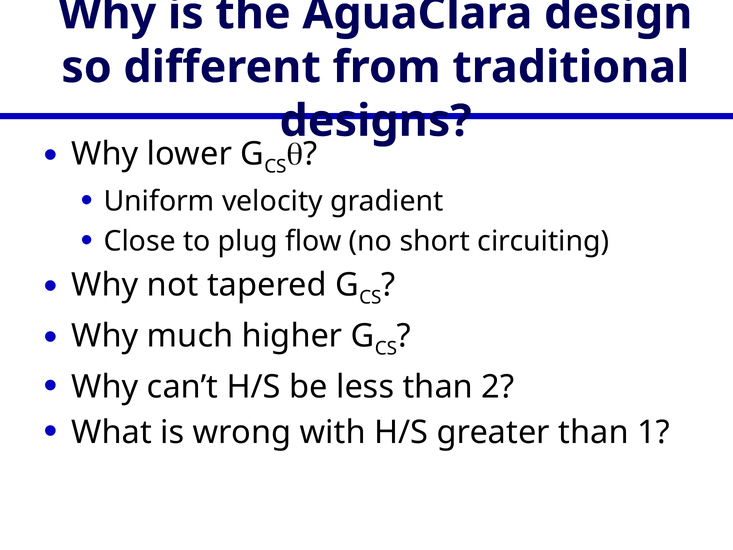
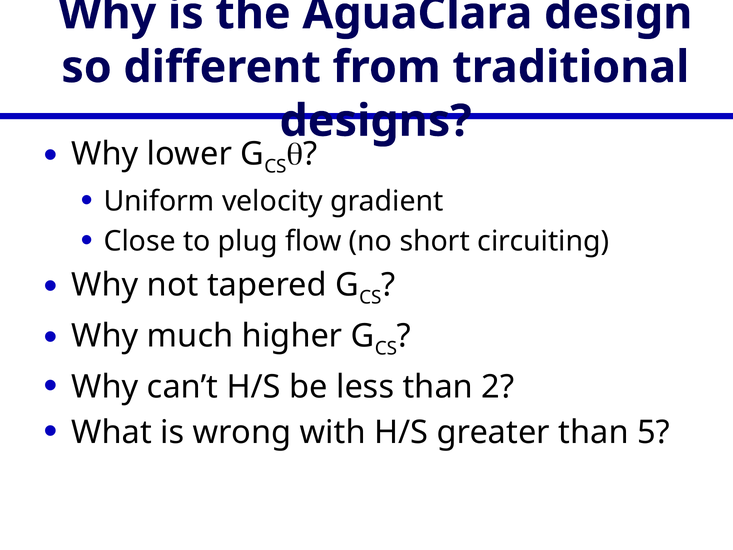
1: 1 -> 5 (654, 432)
